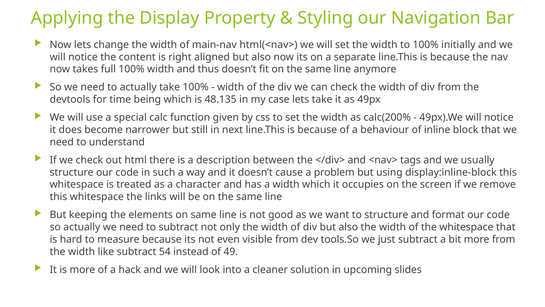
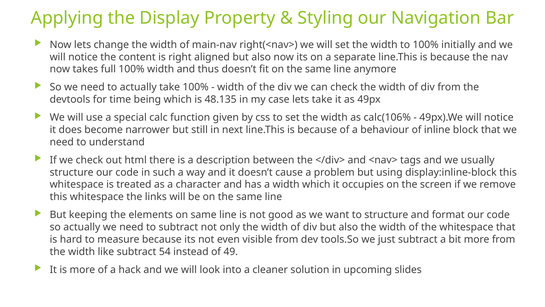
html(<nav>: html(<nav> -> right(<nav> (268, 45)
calc(200%: calc(200% -> calc(106% (387, 117)
